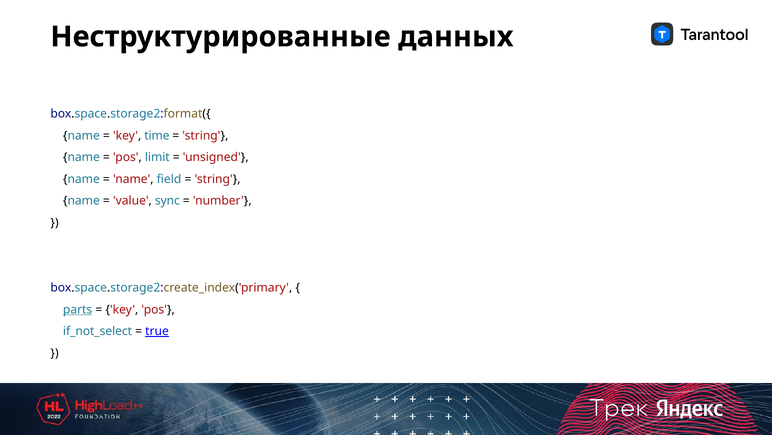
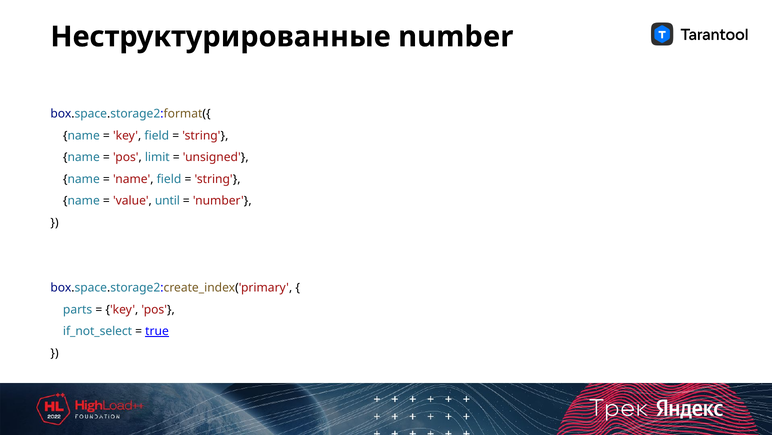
Неструктурированные данных: данных -> number (456, 37)
key time: time -> field (157, 135)
sync: sync -> until (167, 201)
parts underline: present -> none (78, 309)
